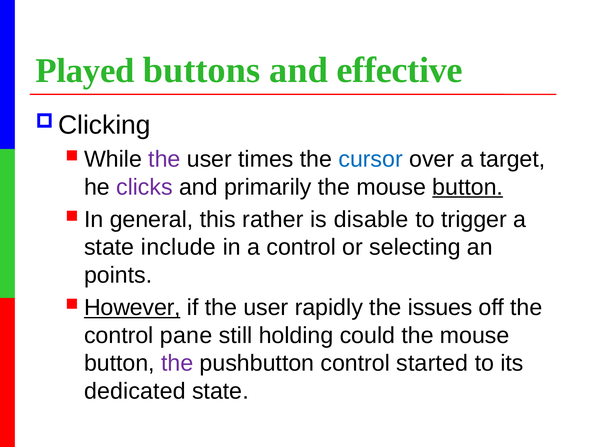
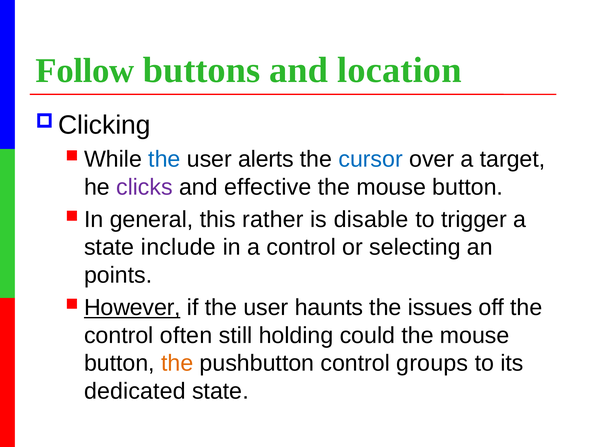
Played: Played -> Follow (85, 71)
effective: effective -> location (399, 70)
the colour: purple -> blue (164, 159)
times: times -> alerts (266, 159)
primarily: primarily -> effective (268, 187)
button underline: present -> none (468, 187)
rapidly: rapidly -> haunts (329, 308)
pane: pane -> often (186, 335)
the colour: purple -> orange (177, 363)
started: started -> groups (432, 363)
